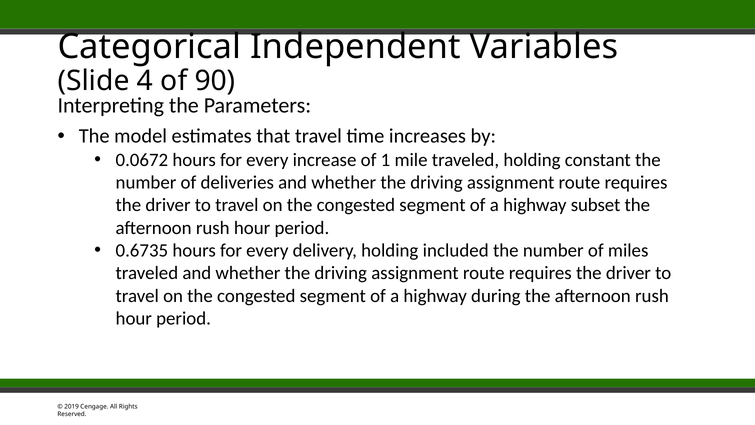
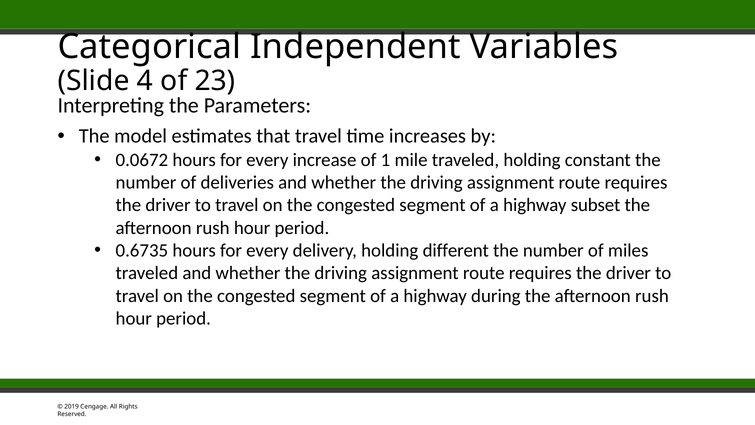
90: 90 -> 23 (215, 81)
included: included -> different (456, 250)
